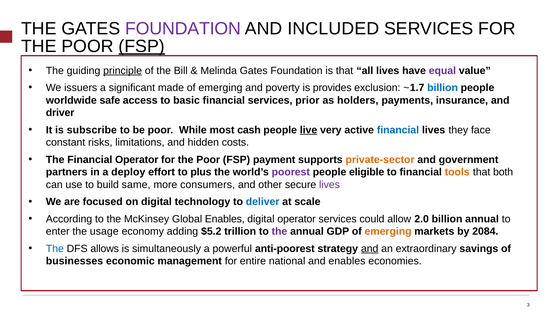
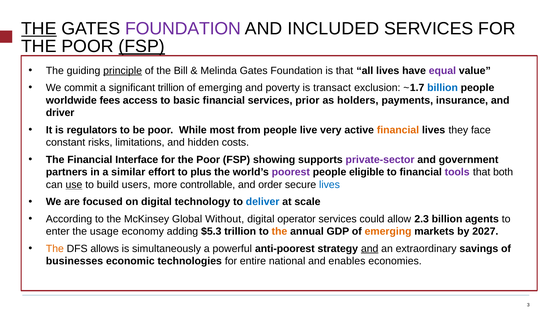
THE underline: none -> present (39, 29)
issuers: issuers -> commit (81, 88)
significant made: made -> trillion (171, 88)
provides: provides -> transact (332, 88)
safe: safe -> fees (110, 100)
subscribe: subscribe -> regulators (92, 130)
cash: cash -> from (249, 130)
live underline: present -> none (309, 130)
financial colour: blue -> orange (398, 130)
Financial Operator: Operator -> Interface (137, 160)
payment: payment -> showing (274, 160)
private-sector colour: orange -> purple (380, 160)
deploy: deploy -> similar (128, 172)
tools colour: orange -> purple (457, 172)
use underline: none -> present (74, 185)
same: same -> users (136, 185)
consumers: consumers -> controllable (208, 185)
other: other -> order (270, 185)
lives colour: purple -> blue (329, 185)
Global Enables: Enables -> Without (225, 219)
2.0: 2.0 -> 2.3 (422, 219)
billion annual: annual -> agents (482, 219)
$5.2: $5.2 -> $5.3 (211, 231)
the colour: purple -> orange (279, 231)
2084: 2084 -> 2027 (485, 231)
The colour: blue -> orange (55, 248)
management: management -> technologies (190, 261)
